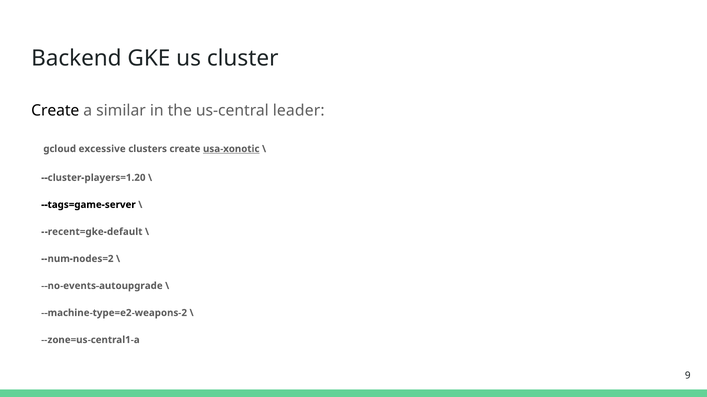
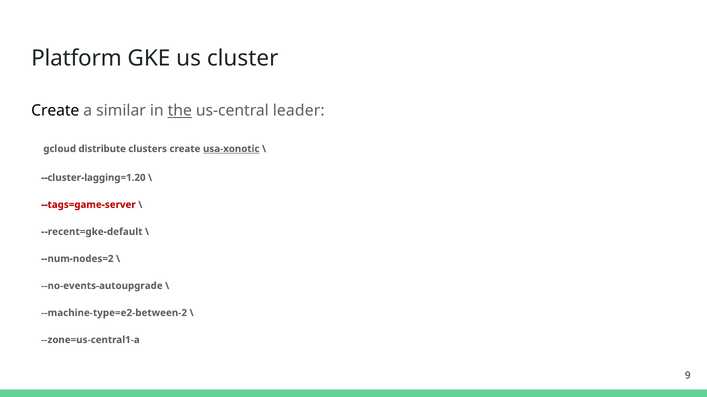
Backend: Backend -> Platform (76, 58)
the underline: none -> present (180, 111)
excessive: excessive -> distribute (102, 149)
--cluster-players=1.20: --cluster-players=1.20 -> --cluster-lagging=1.20 (93, 178)
--tags=game-server colour: black -> red (89, 205)
--machine-type=e2-weapons-2: --machine-type=e2-weapons-2 -> --machine-type=e2-between-2 (114, 313)
